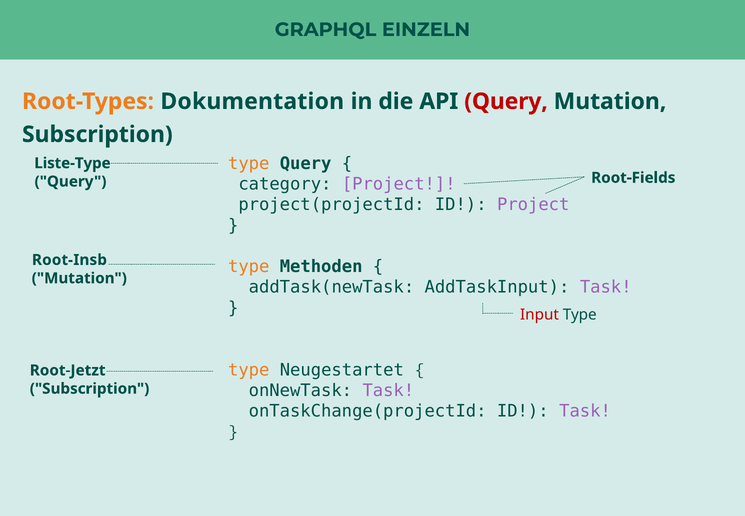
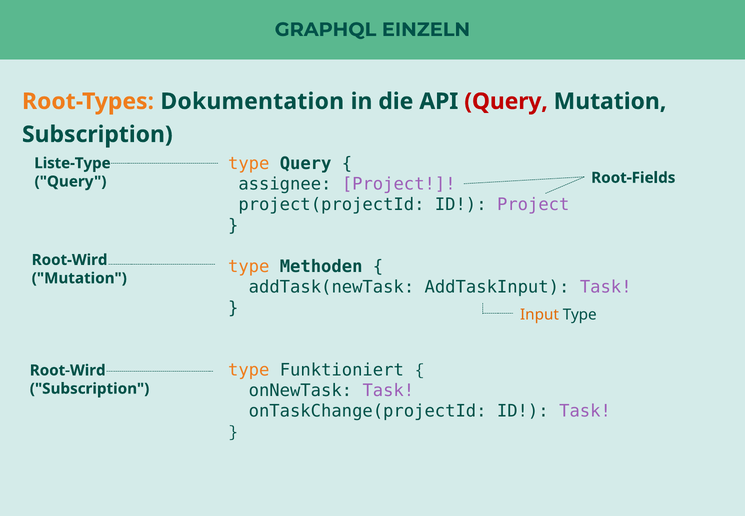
category: category -> assignee (285, 184)
Root-Insb: Root-Insb -> Root-Wird (70, 260)
Input colour: red -> orange (540, 314)
Neugestartet: Neugestartet -> Funktioniert (342, 370)
Root-Jetzt: Root-Jetzt -> Root-Wird (68, 370)
